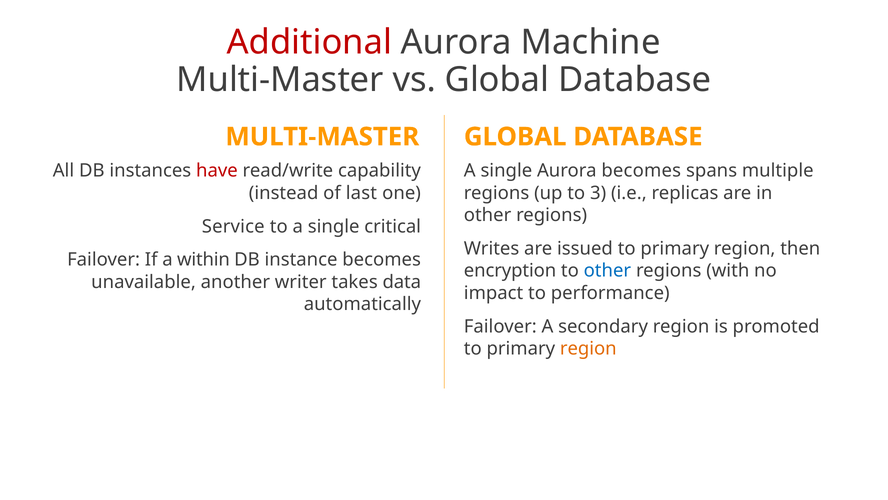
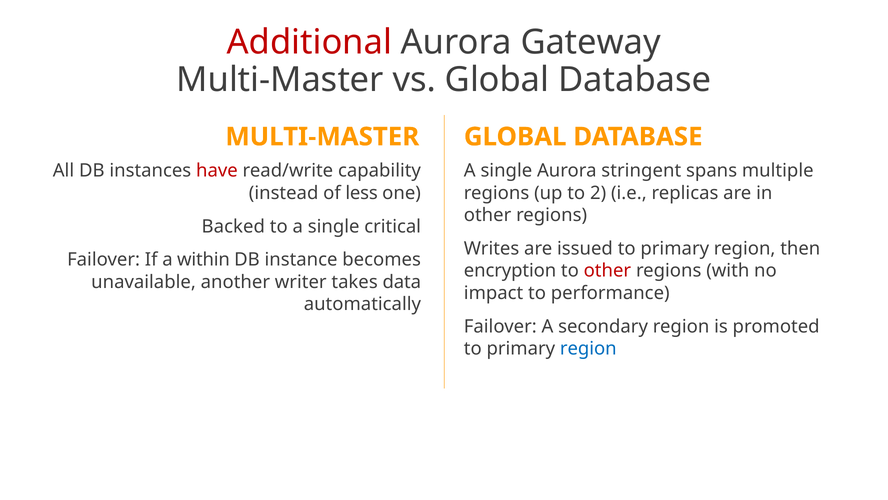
Machine: Machine -> Gateway (591, 42)
Aurora becomes: becomes -> stringent (641, 171)
last: last -> less (362, 193)
3: 3 -> 2 (598, 193)
Service: Service -> Backed (233, 226)
other colour: blue -> red (607, 271)
region colour: orange -> blue (588, 348)
